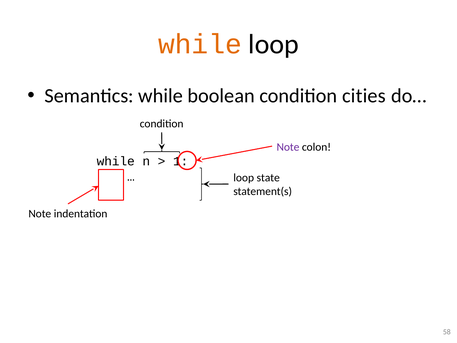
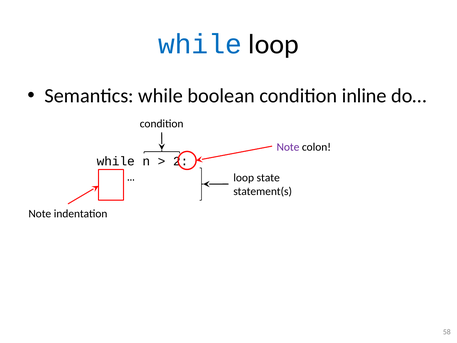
while colour: orange -> blue (200, 44)
cities: cities -> inline (364, 96)
1: 1 -> 2 (181, 161)
